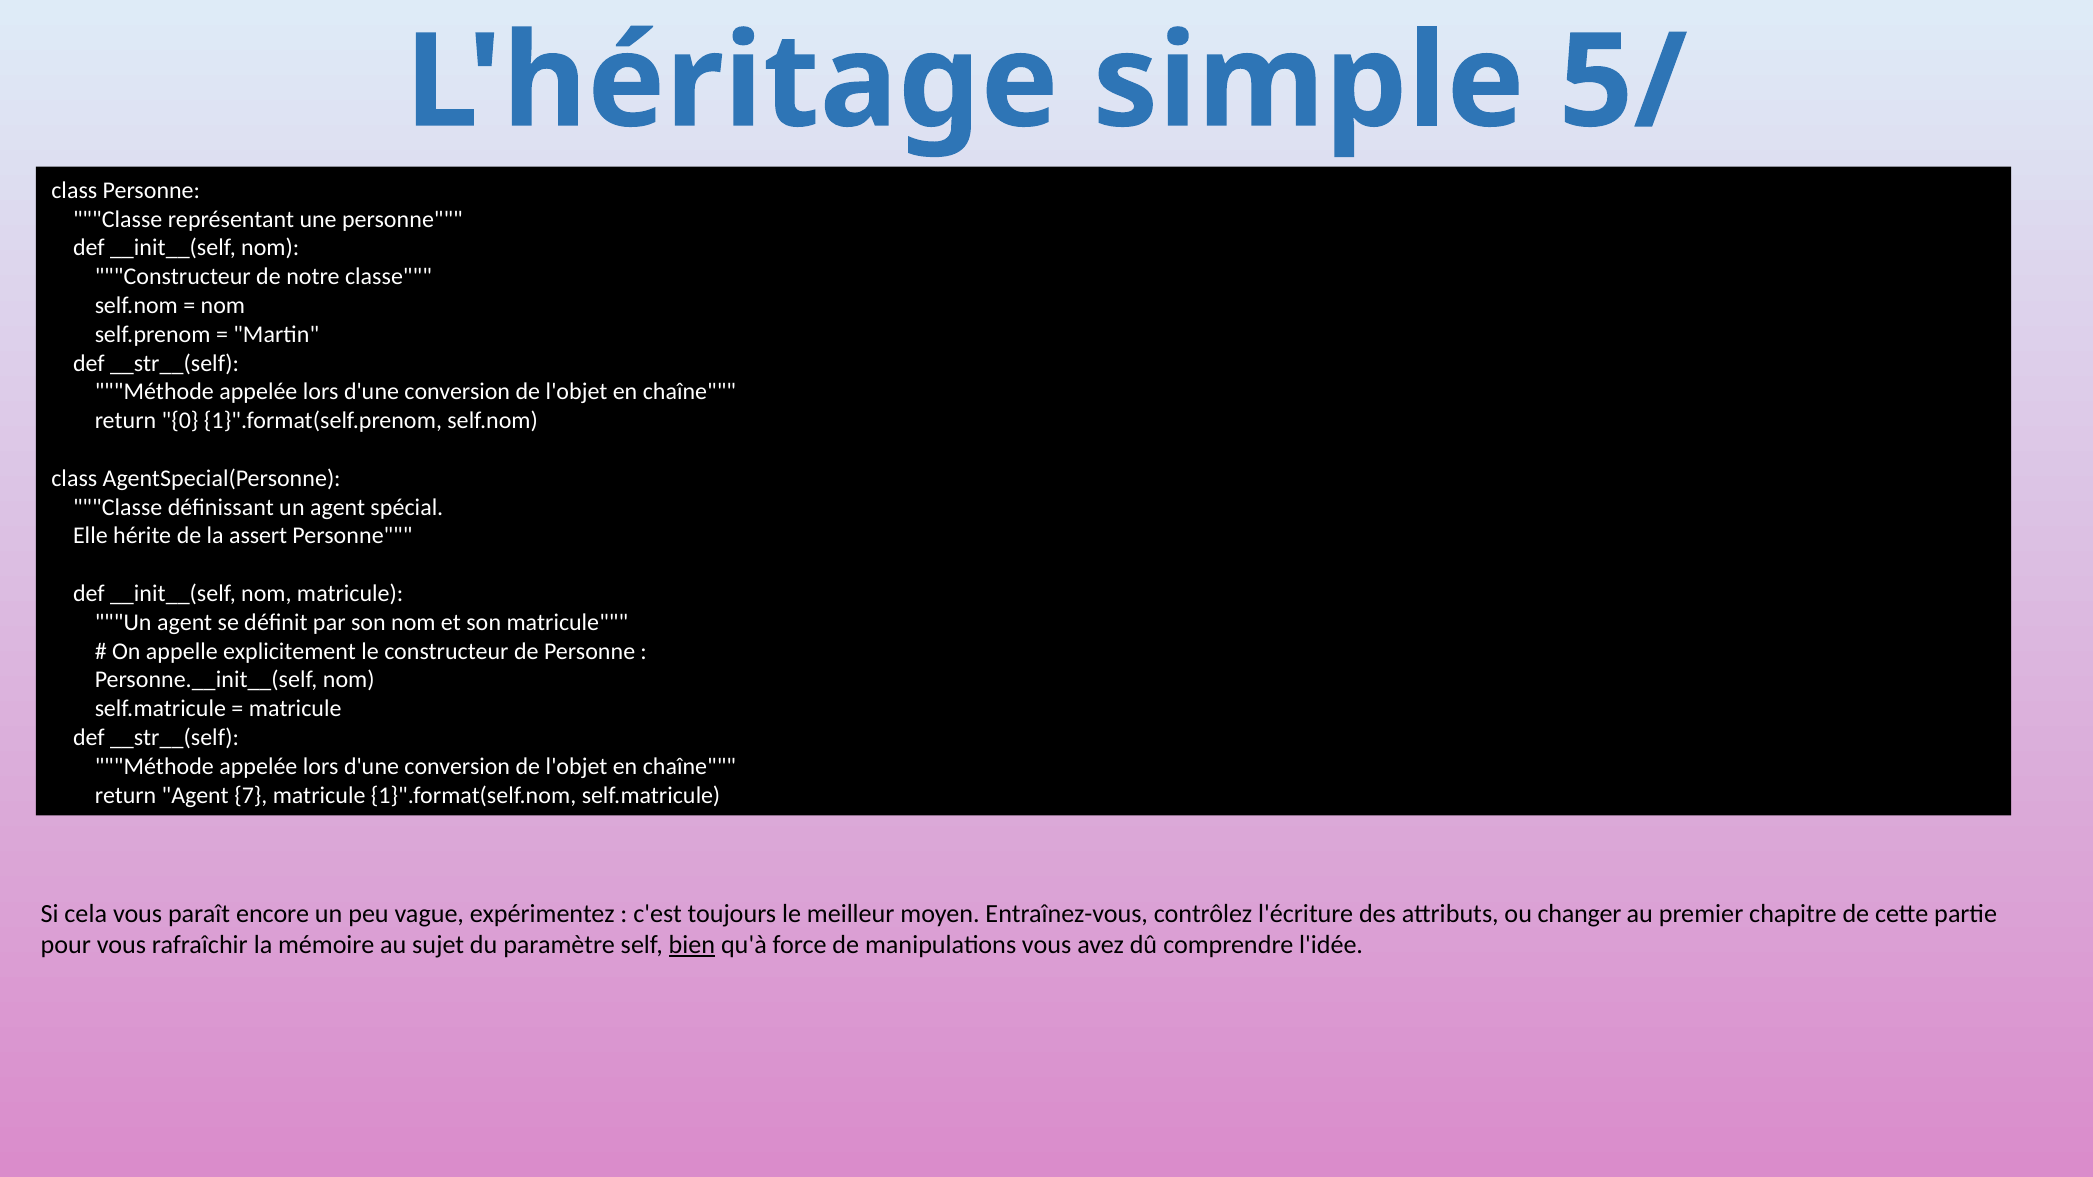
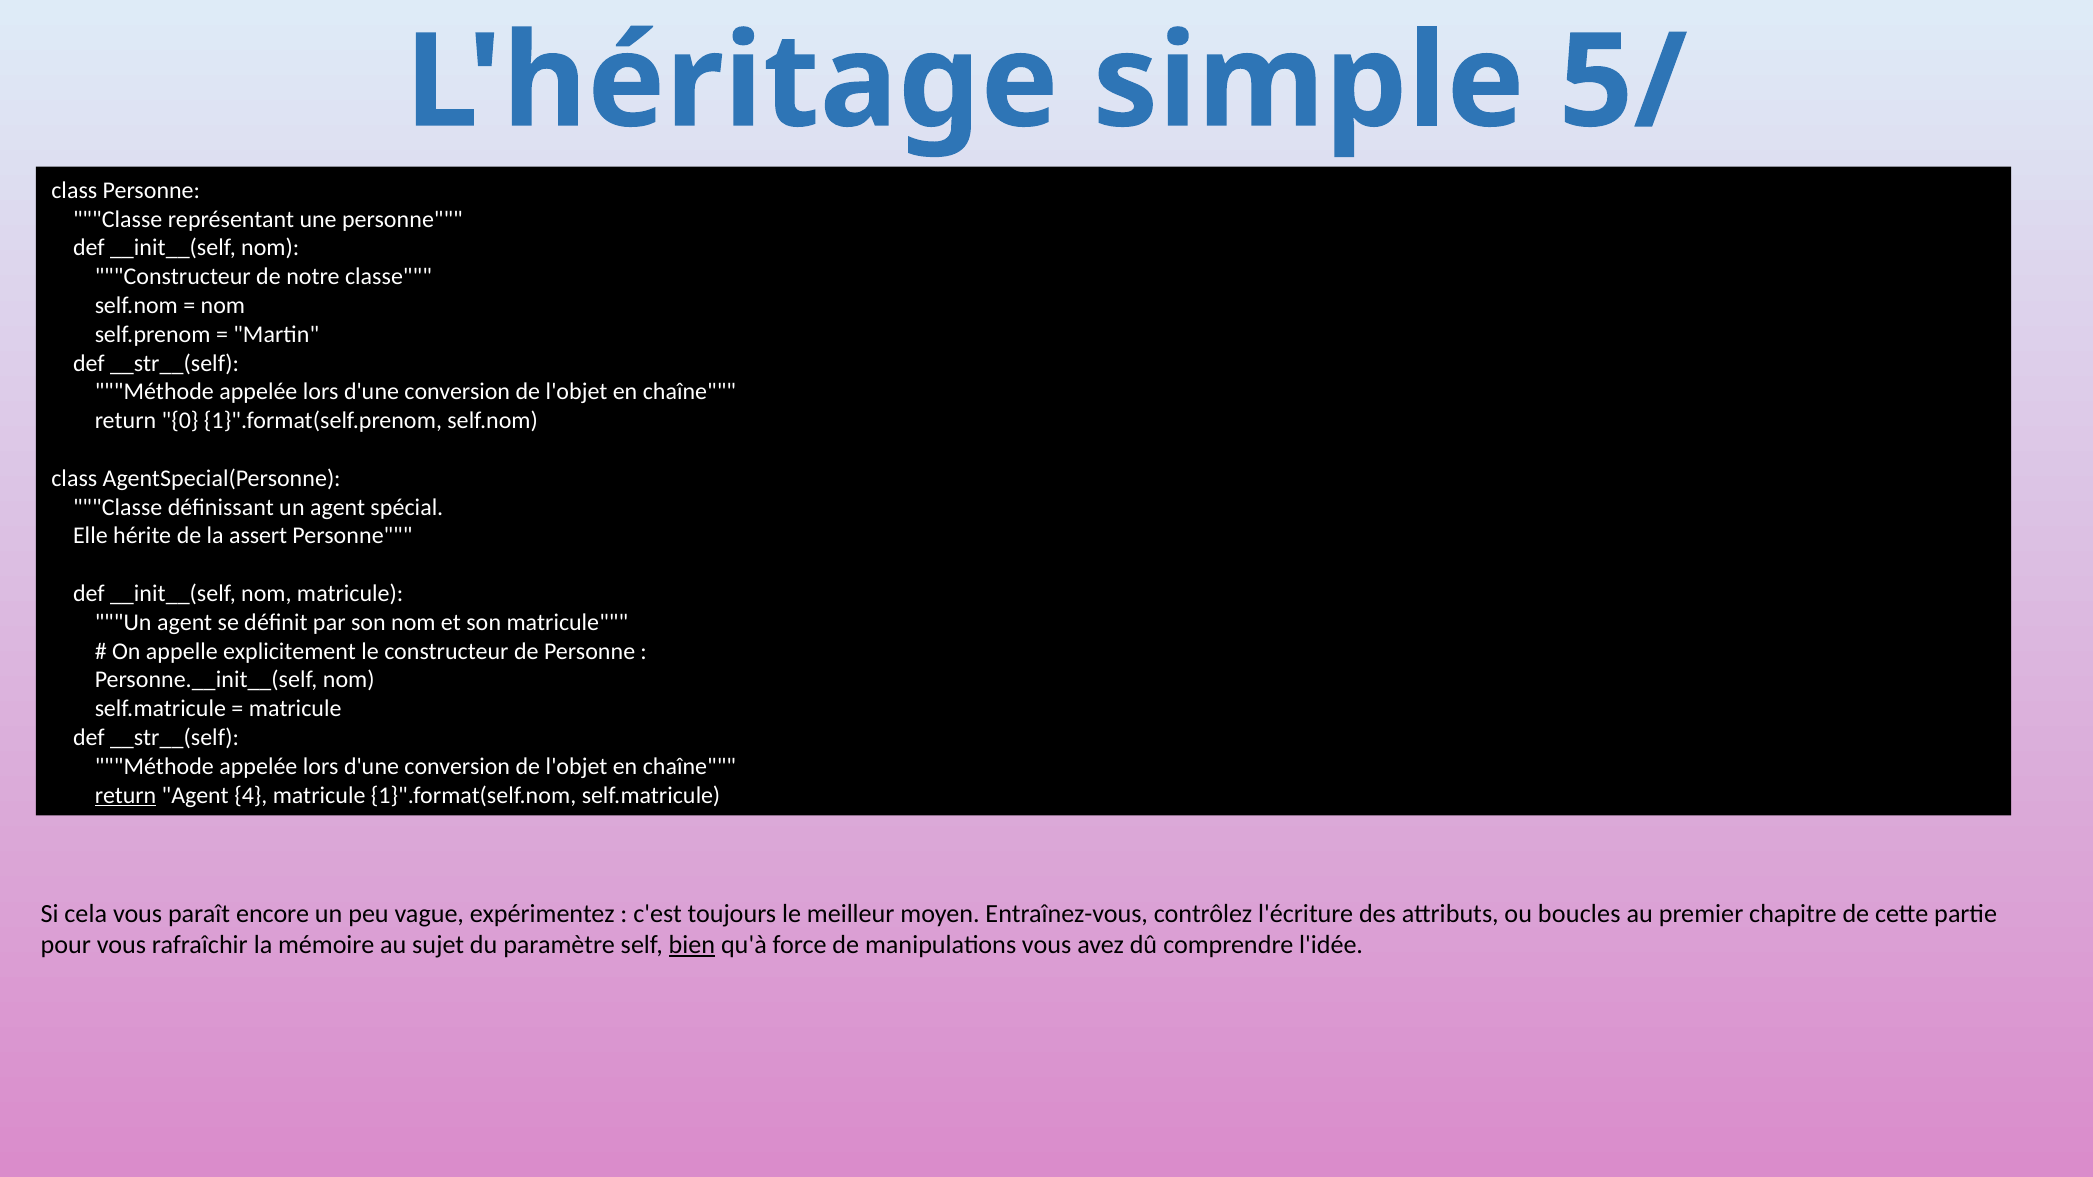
return underline: none -> present (126, 795)
7: 7 -> 4 (251, 795)
changer: changer -> boucles (1579, 914)
